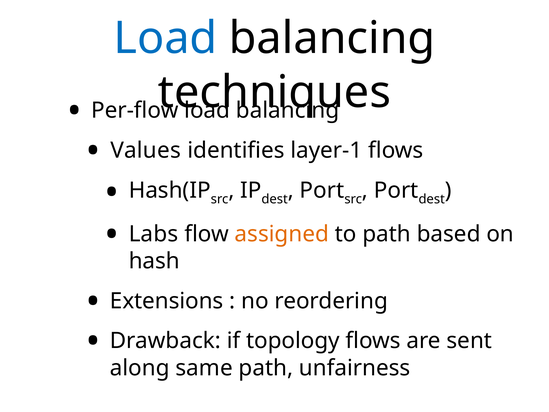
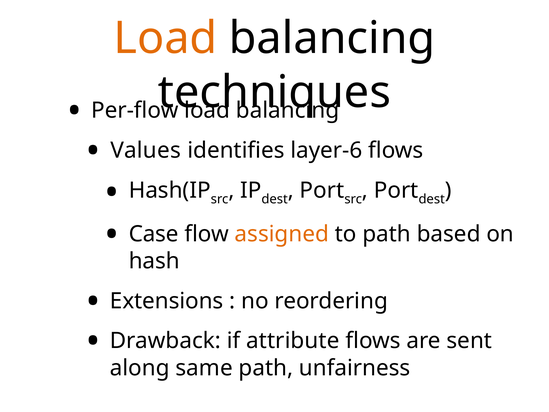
Load colour: blue -> orange (165, 38)
layer-1: layer-1 -> layer-6 (326, 150)
Labs: Labs -> Case (154, 234)
topology: topology -> attribute (293, 341)
